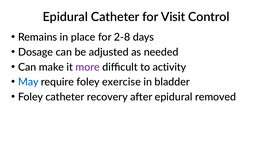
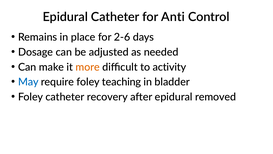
Visit: Visit -> Anti (173, 17)
2-8: 2-8 -> 2-6 (122, 37)
more colour: purple -> orange (88, 67)
exercise: exercise -> teaching (122, 82)
